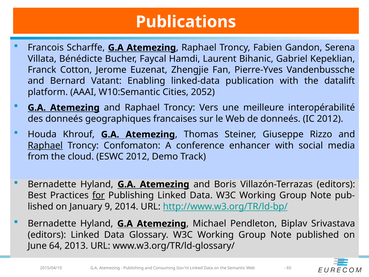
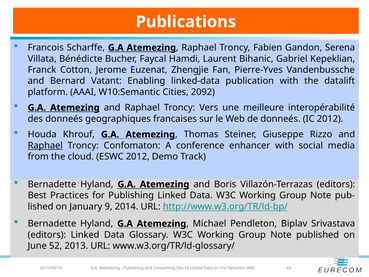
2052: 2052 -> 2092 (203, 92)
for underline: present -> none (99, 195)
64: 64 -> 52 (56, 246)
